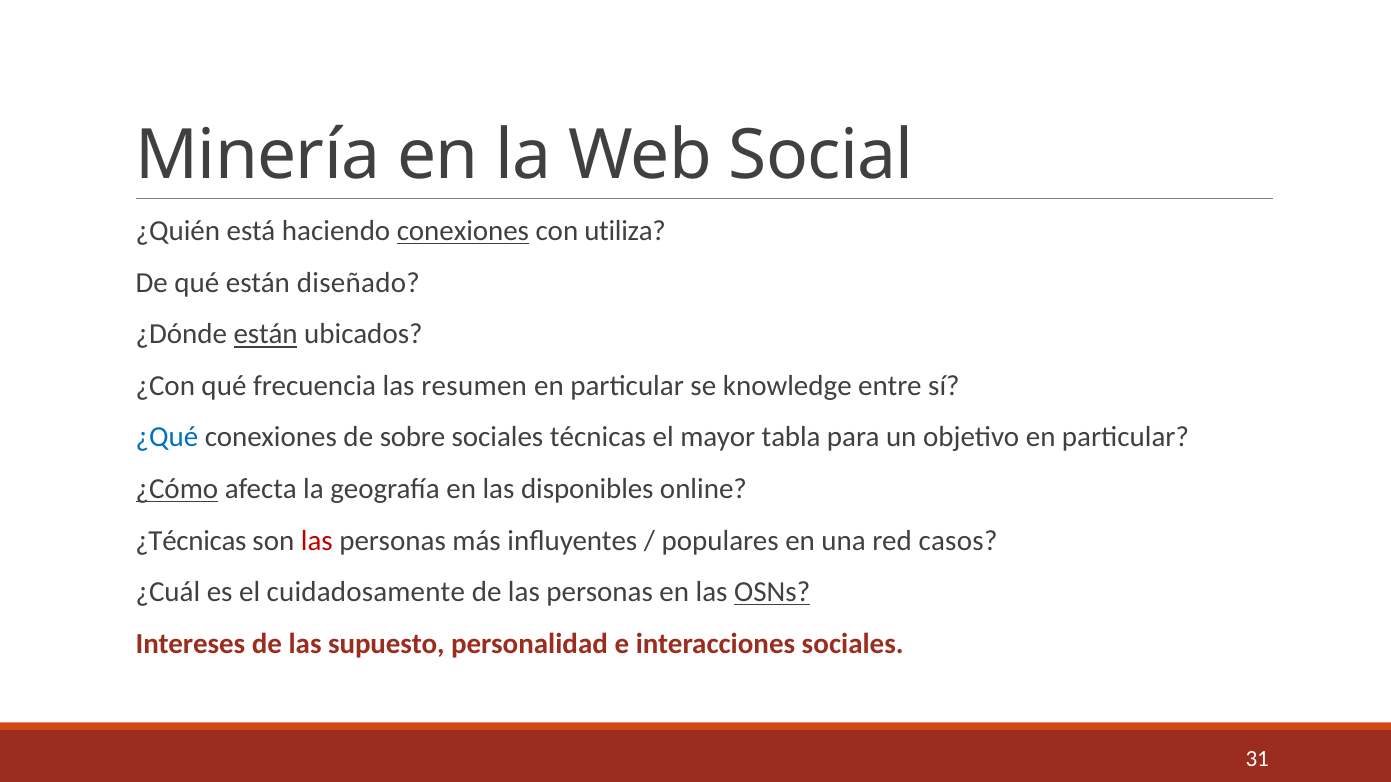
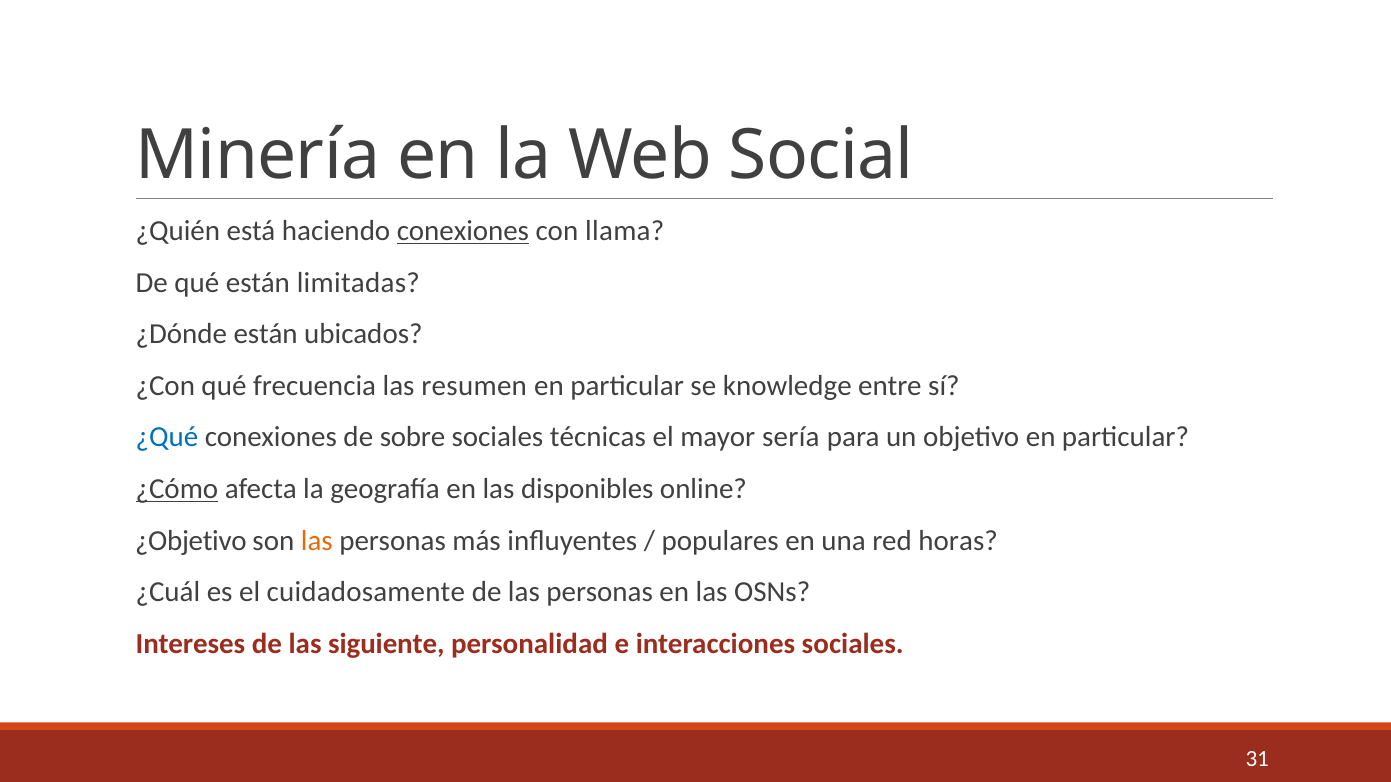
utiliza: utiliza -> llama (625, 231)
diseñado: diseñado -> limitadas (358, 283)
están underline: present -> none (266, 334)
tabla: tabla -> sería (791, 438)
¿Técnicas: ¿Técnicas -> ¿Objetivo (191, 541)
las colour: red -> orange (317, 541)
casos: casos -> horas (958, 541)
OSNs underline: present -> none (772, 592)
supuesto: supuesto -> siguiente (386, 644)
